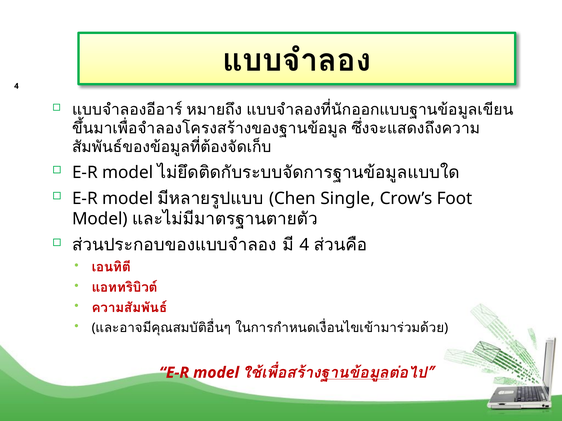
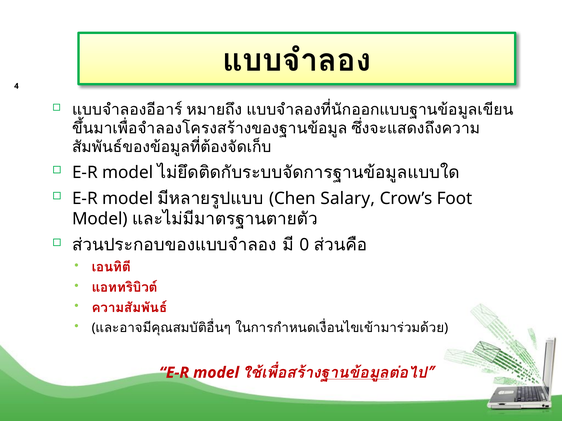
Single: Single -> Salary (348, 199)
4: 4 -> 0 (304, 245)
